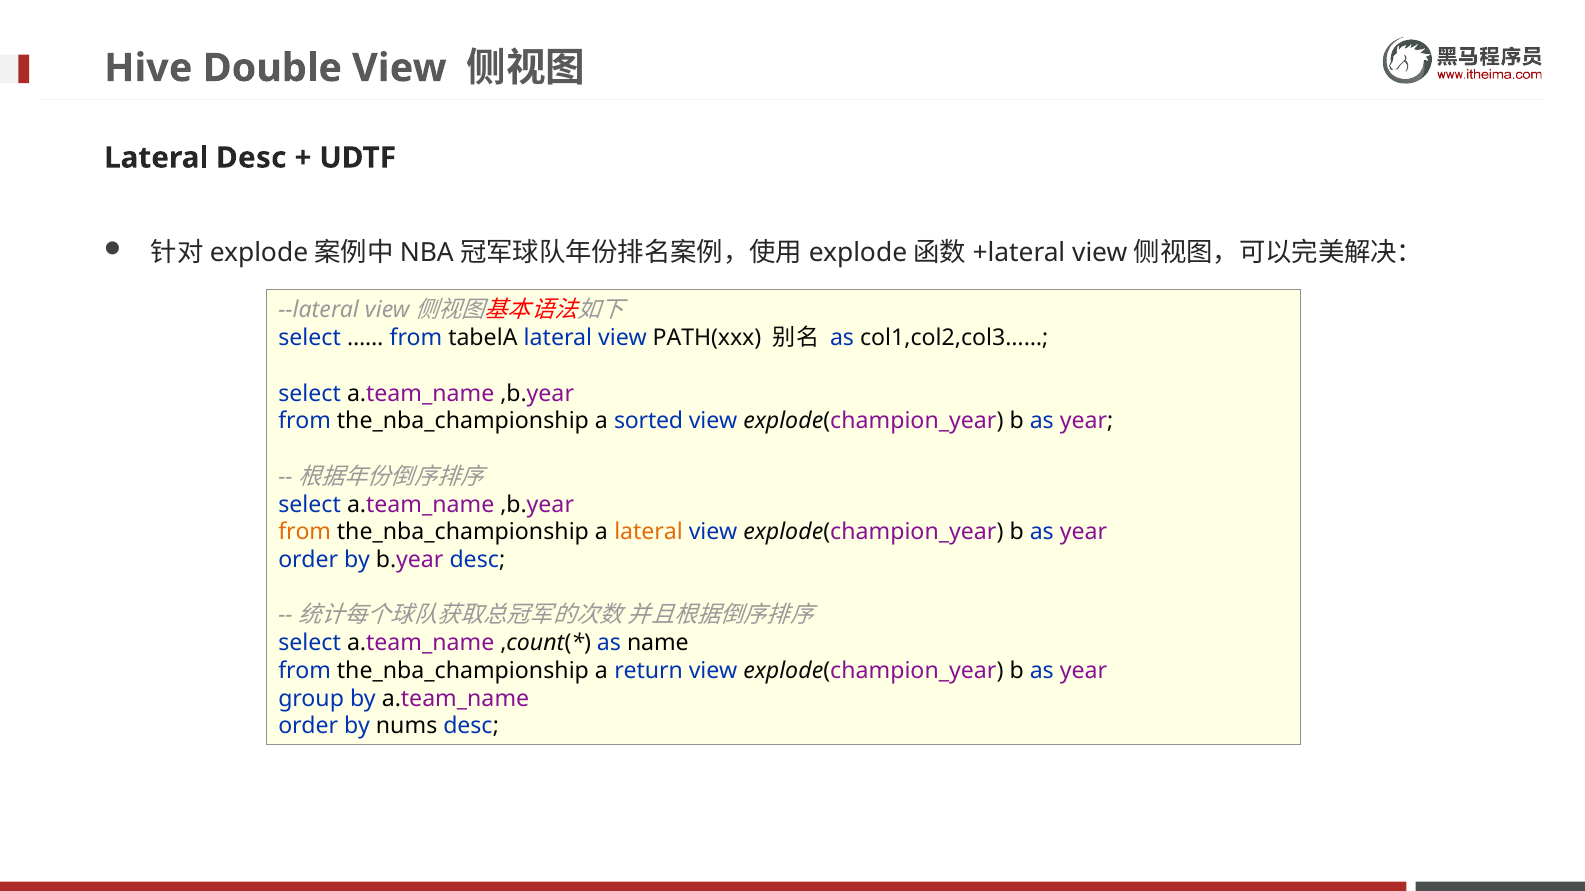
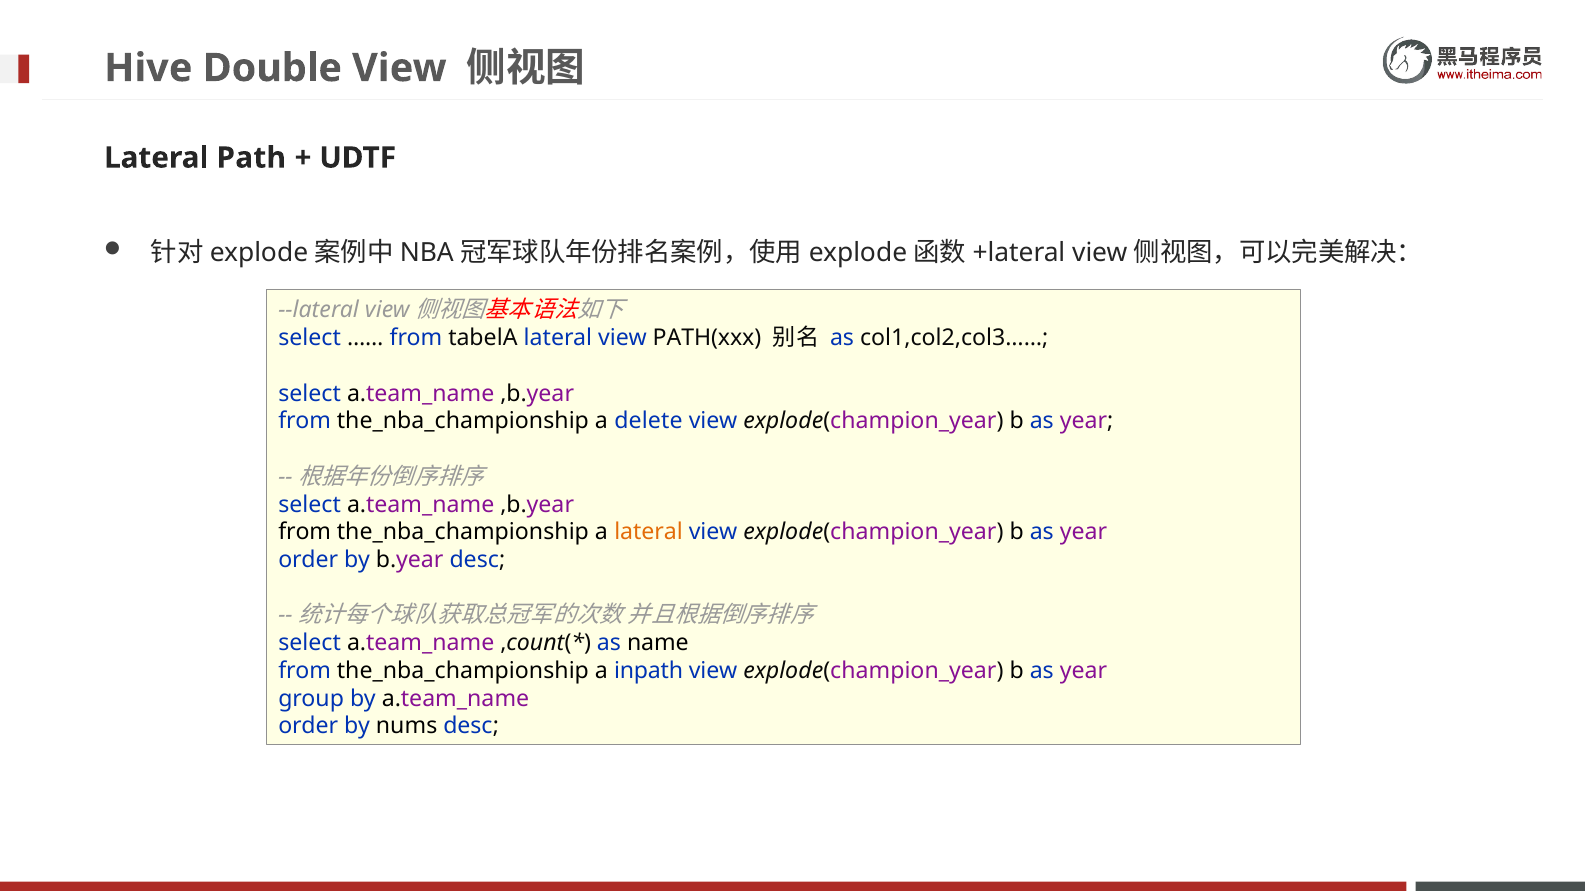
Lateral Desc: Desc -> Path (251, 158)
sorted: sorted -> delete (648, 421)
from colour: orange -> black (305, 532)
return: return -> inpath (649, 671)
